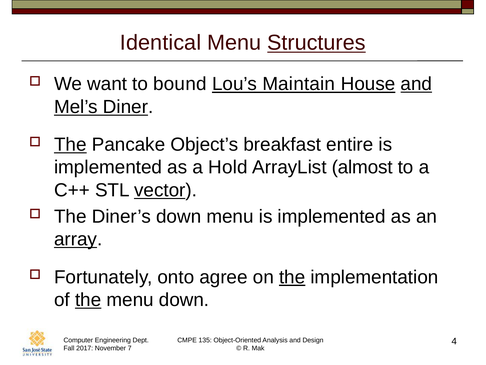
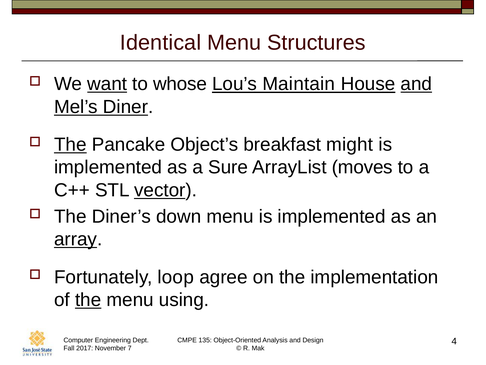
Structures underline: present -> none (316, 43)
want underline: none -> present (107, 84)
bound: bound -> whose (180, 84)
entire: entire -> might (350, 144)
Hold: Hold -> Sure (228, 167)
almost: almost -> moves (362, 167)
onto: onto -> loop (176, 277)
the underline: present -> none (292, 277)
menu down: down -> using (184, 300)
